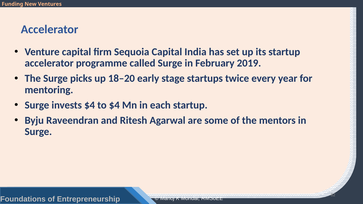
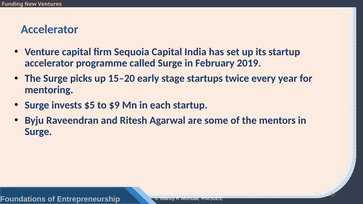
18–20: 18–20 -> 15–20 (122, 79)
invests $4: $4 -> $5 (90, 105)
to $4: $4 -> $9 (114, 105)
